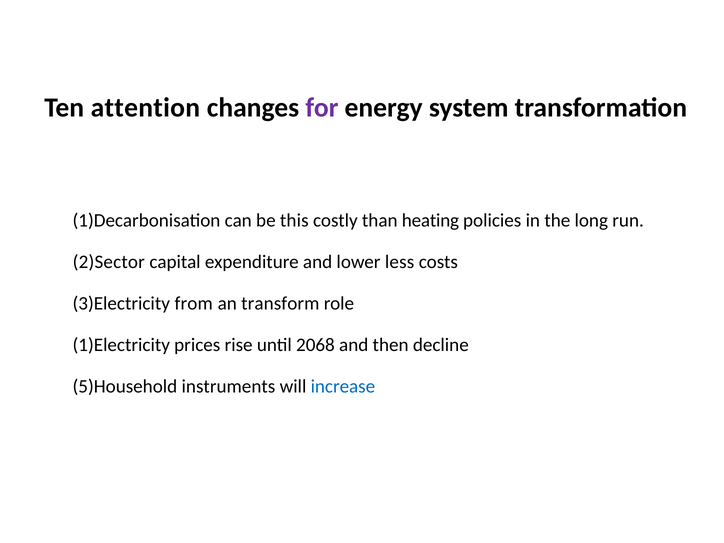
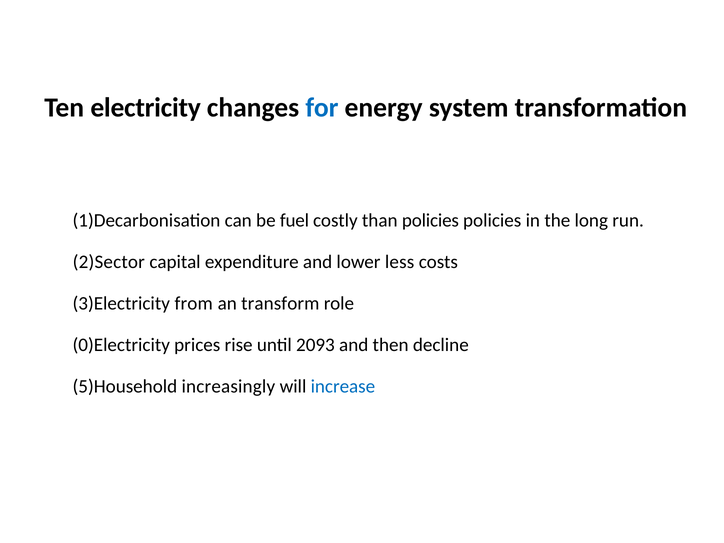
attention: attention -> electricity (146, 108)
for colour: purple -> blue (322, 108)
this: this -> fuel (294, 220)
than heating: heating -> policies (430, 220)
1)Electricity: 1)Electricity -> 0)Electricity (121, 345)
2068: 2068 -> 2093 (315, 345)
instruments: instruments -> increasingly (228, 386)
